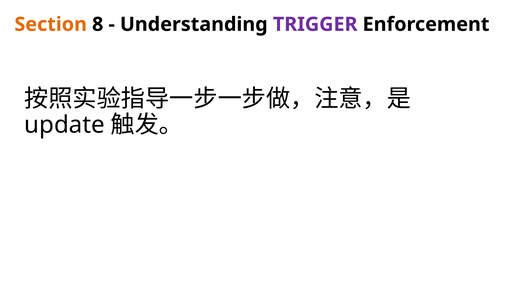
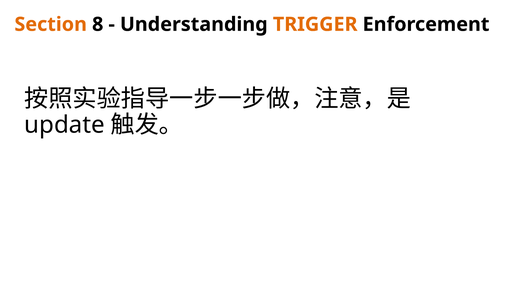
TRIGGER colour: purple -> orange (315, 24)
